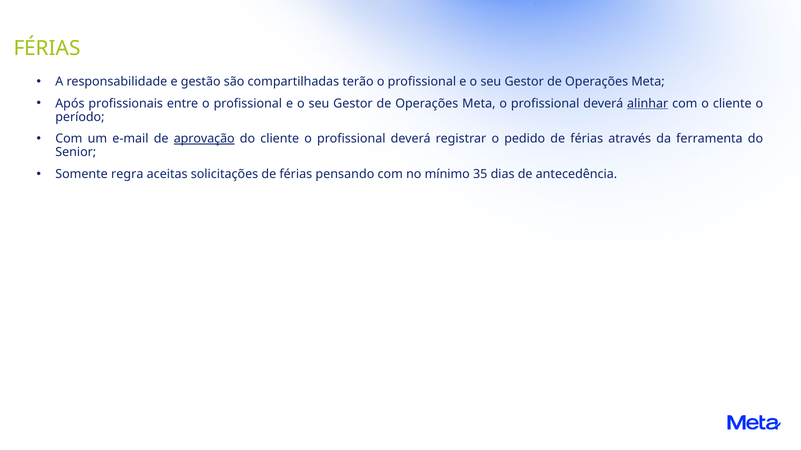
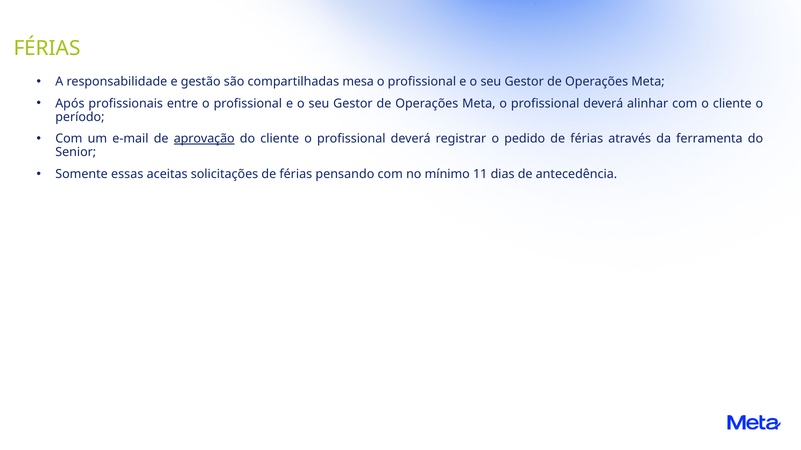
terão: terão -> mesa (358, 82)
alinhar underline: present -> none (648, 104)
regra: regra -> essas (127, 174)
35: 35 -> 11 (480, 174)
